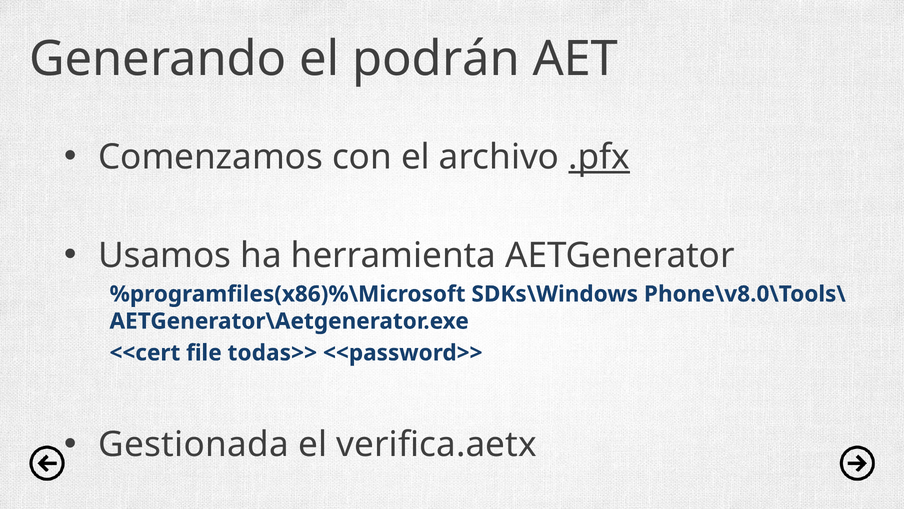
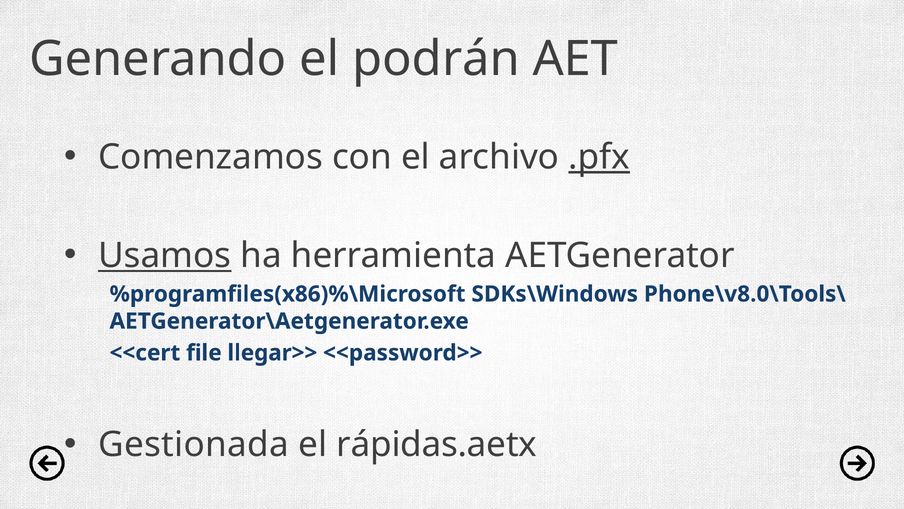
Usamos underline: none -> present (165, 256)
todas>>: todas>> -> llegar>> (272, 353)
verifica.aetx: verifica.aetx -> rápidas.aetx (437, 444)
